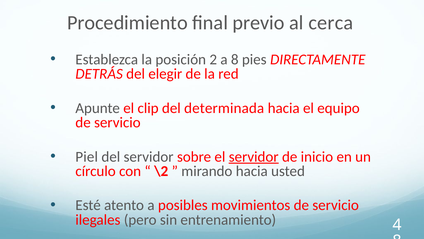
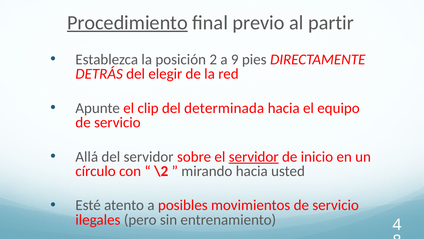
Procedimiento underline: none -> present (127, 23)
cerca: cerca -> partir (331, 23)
a 8: 8 -> 9 (235, 59)
Piel: Piel -> Allá (87, 156)
